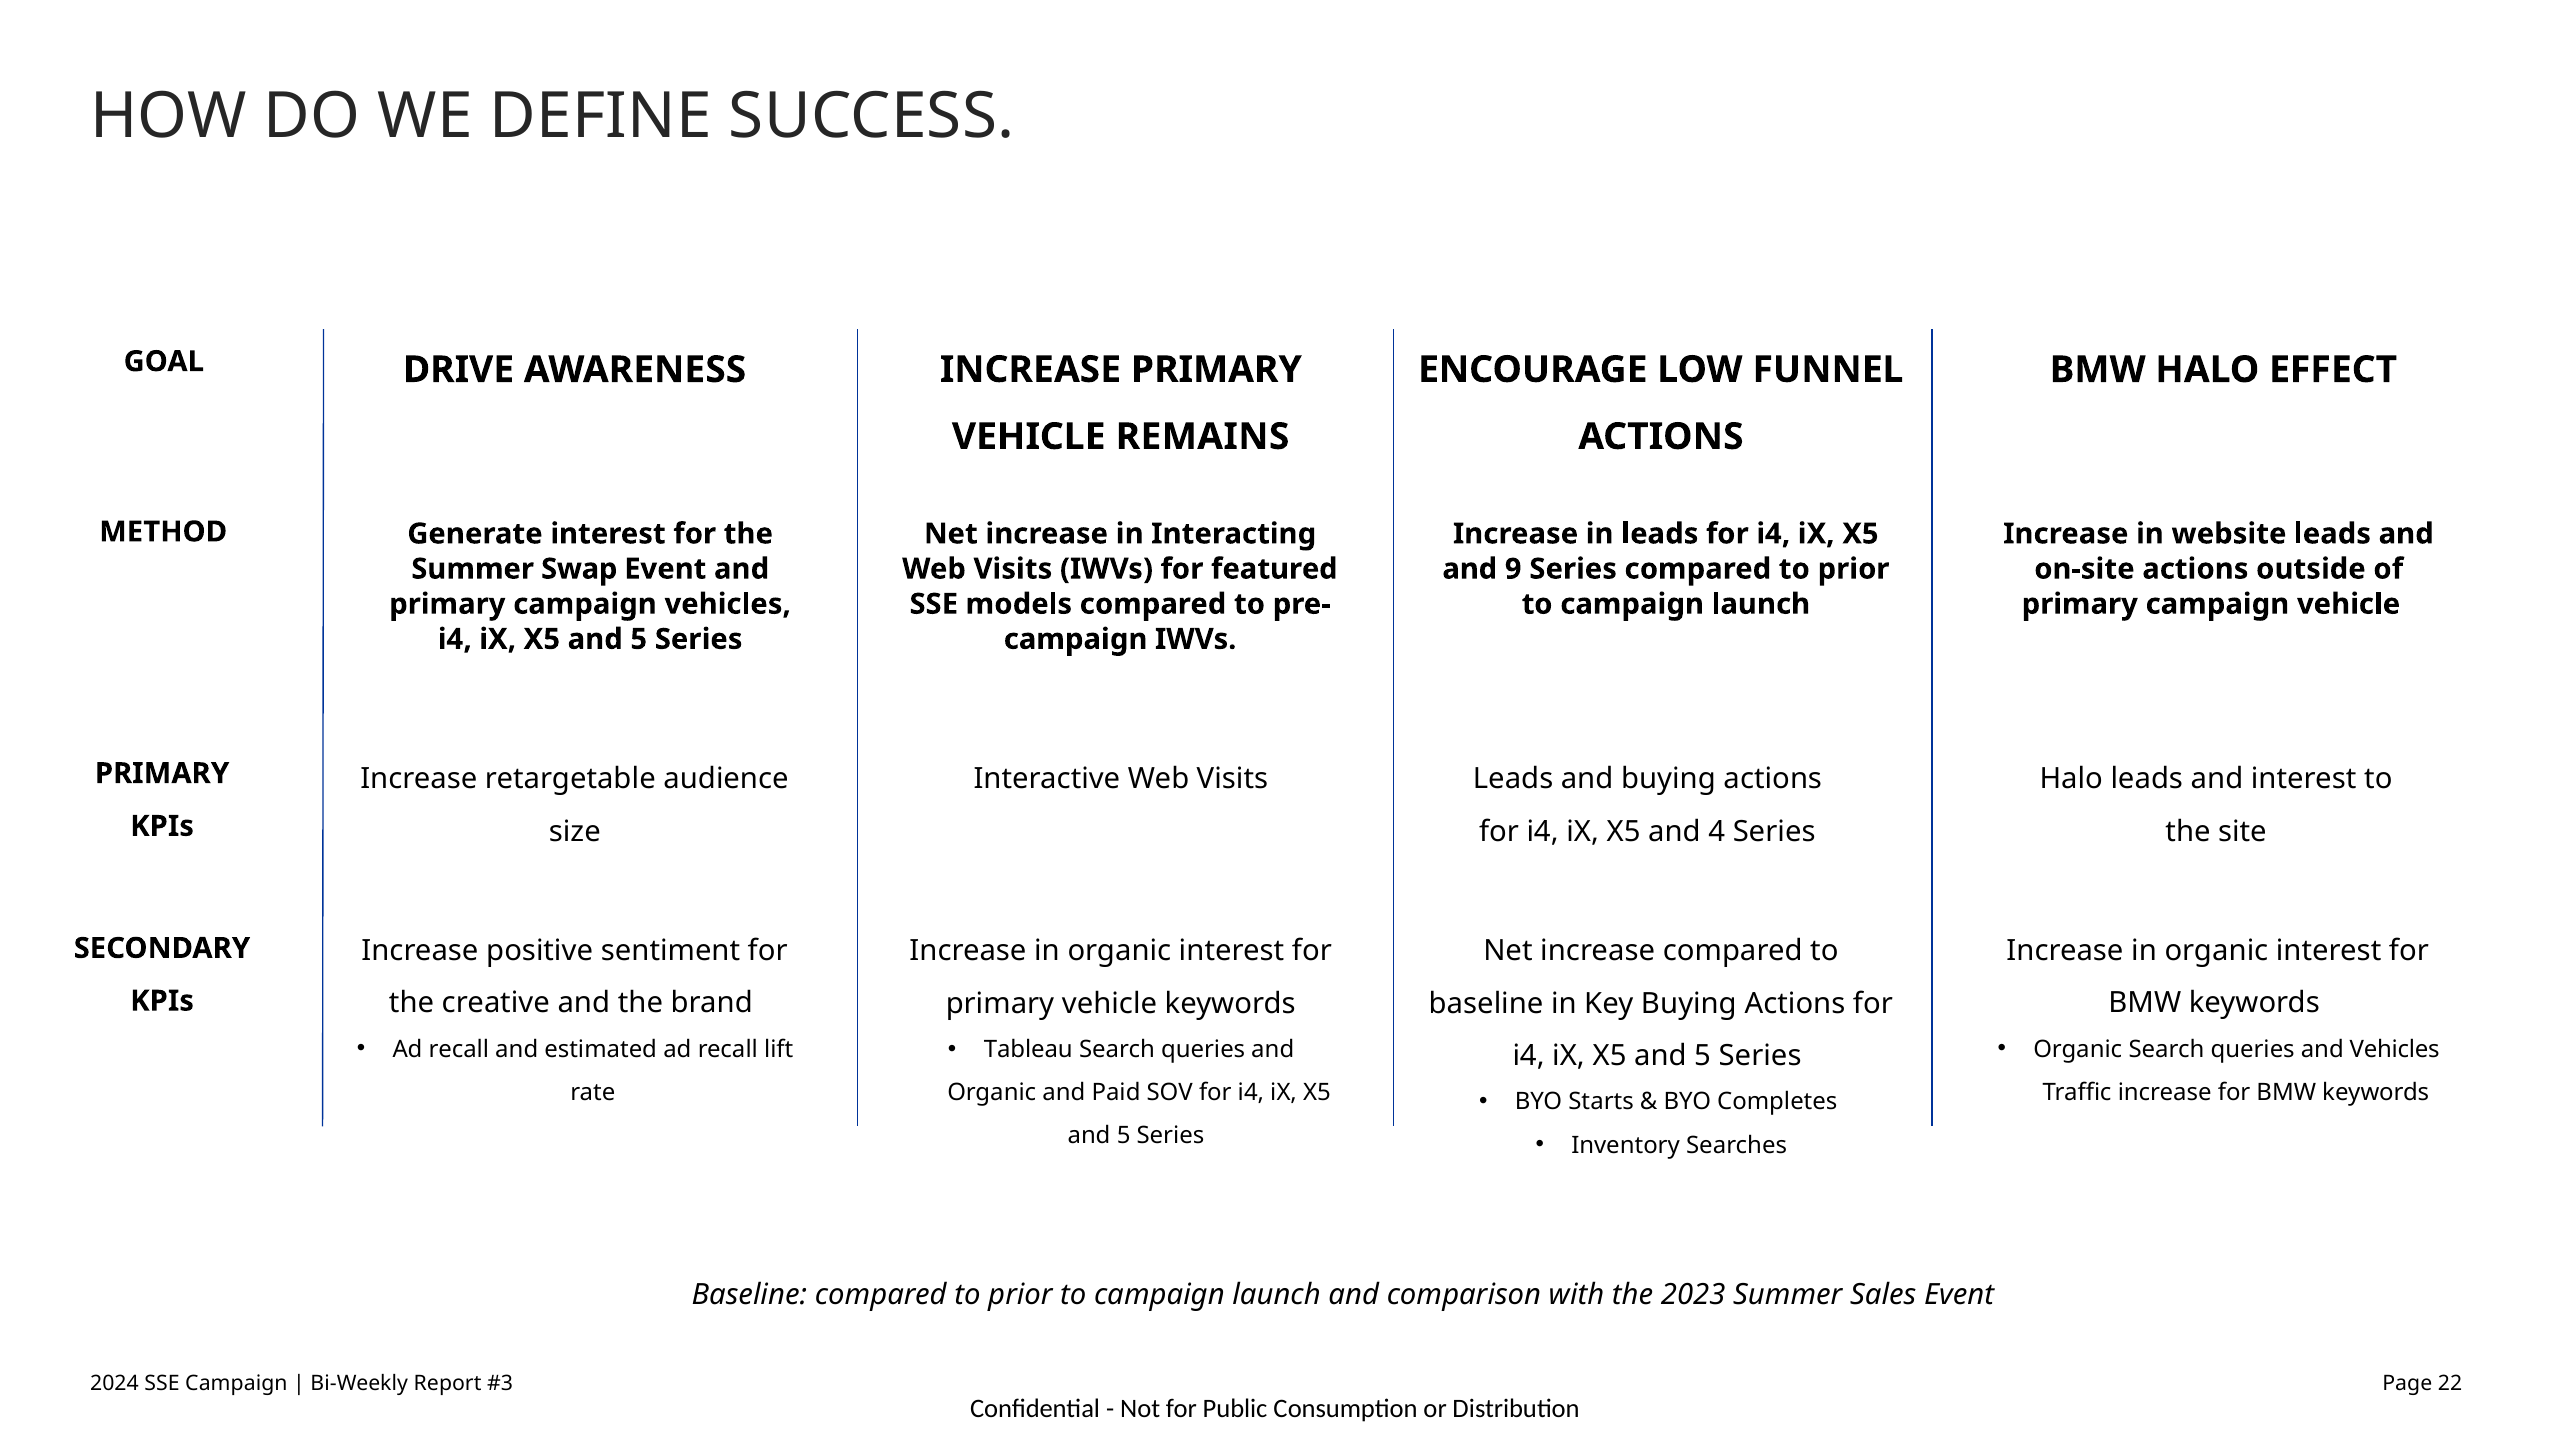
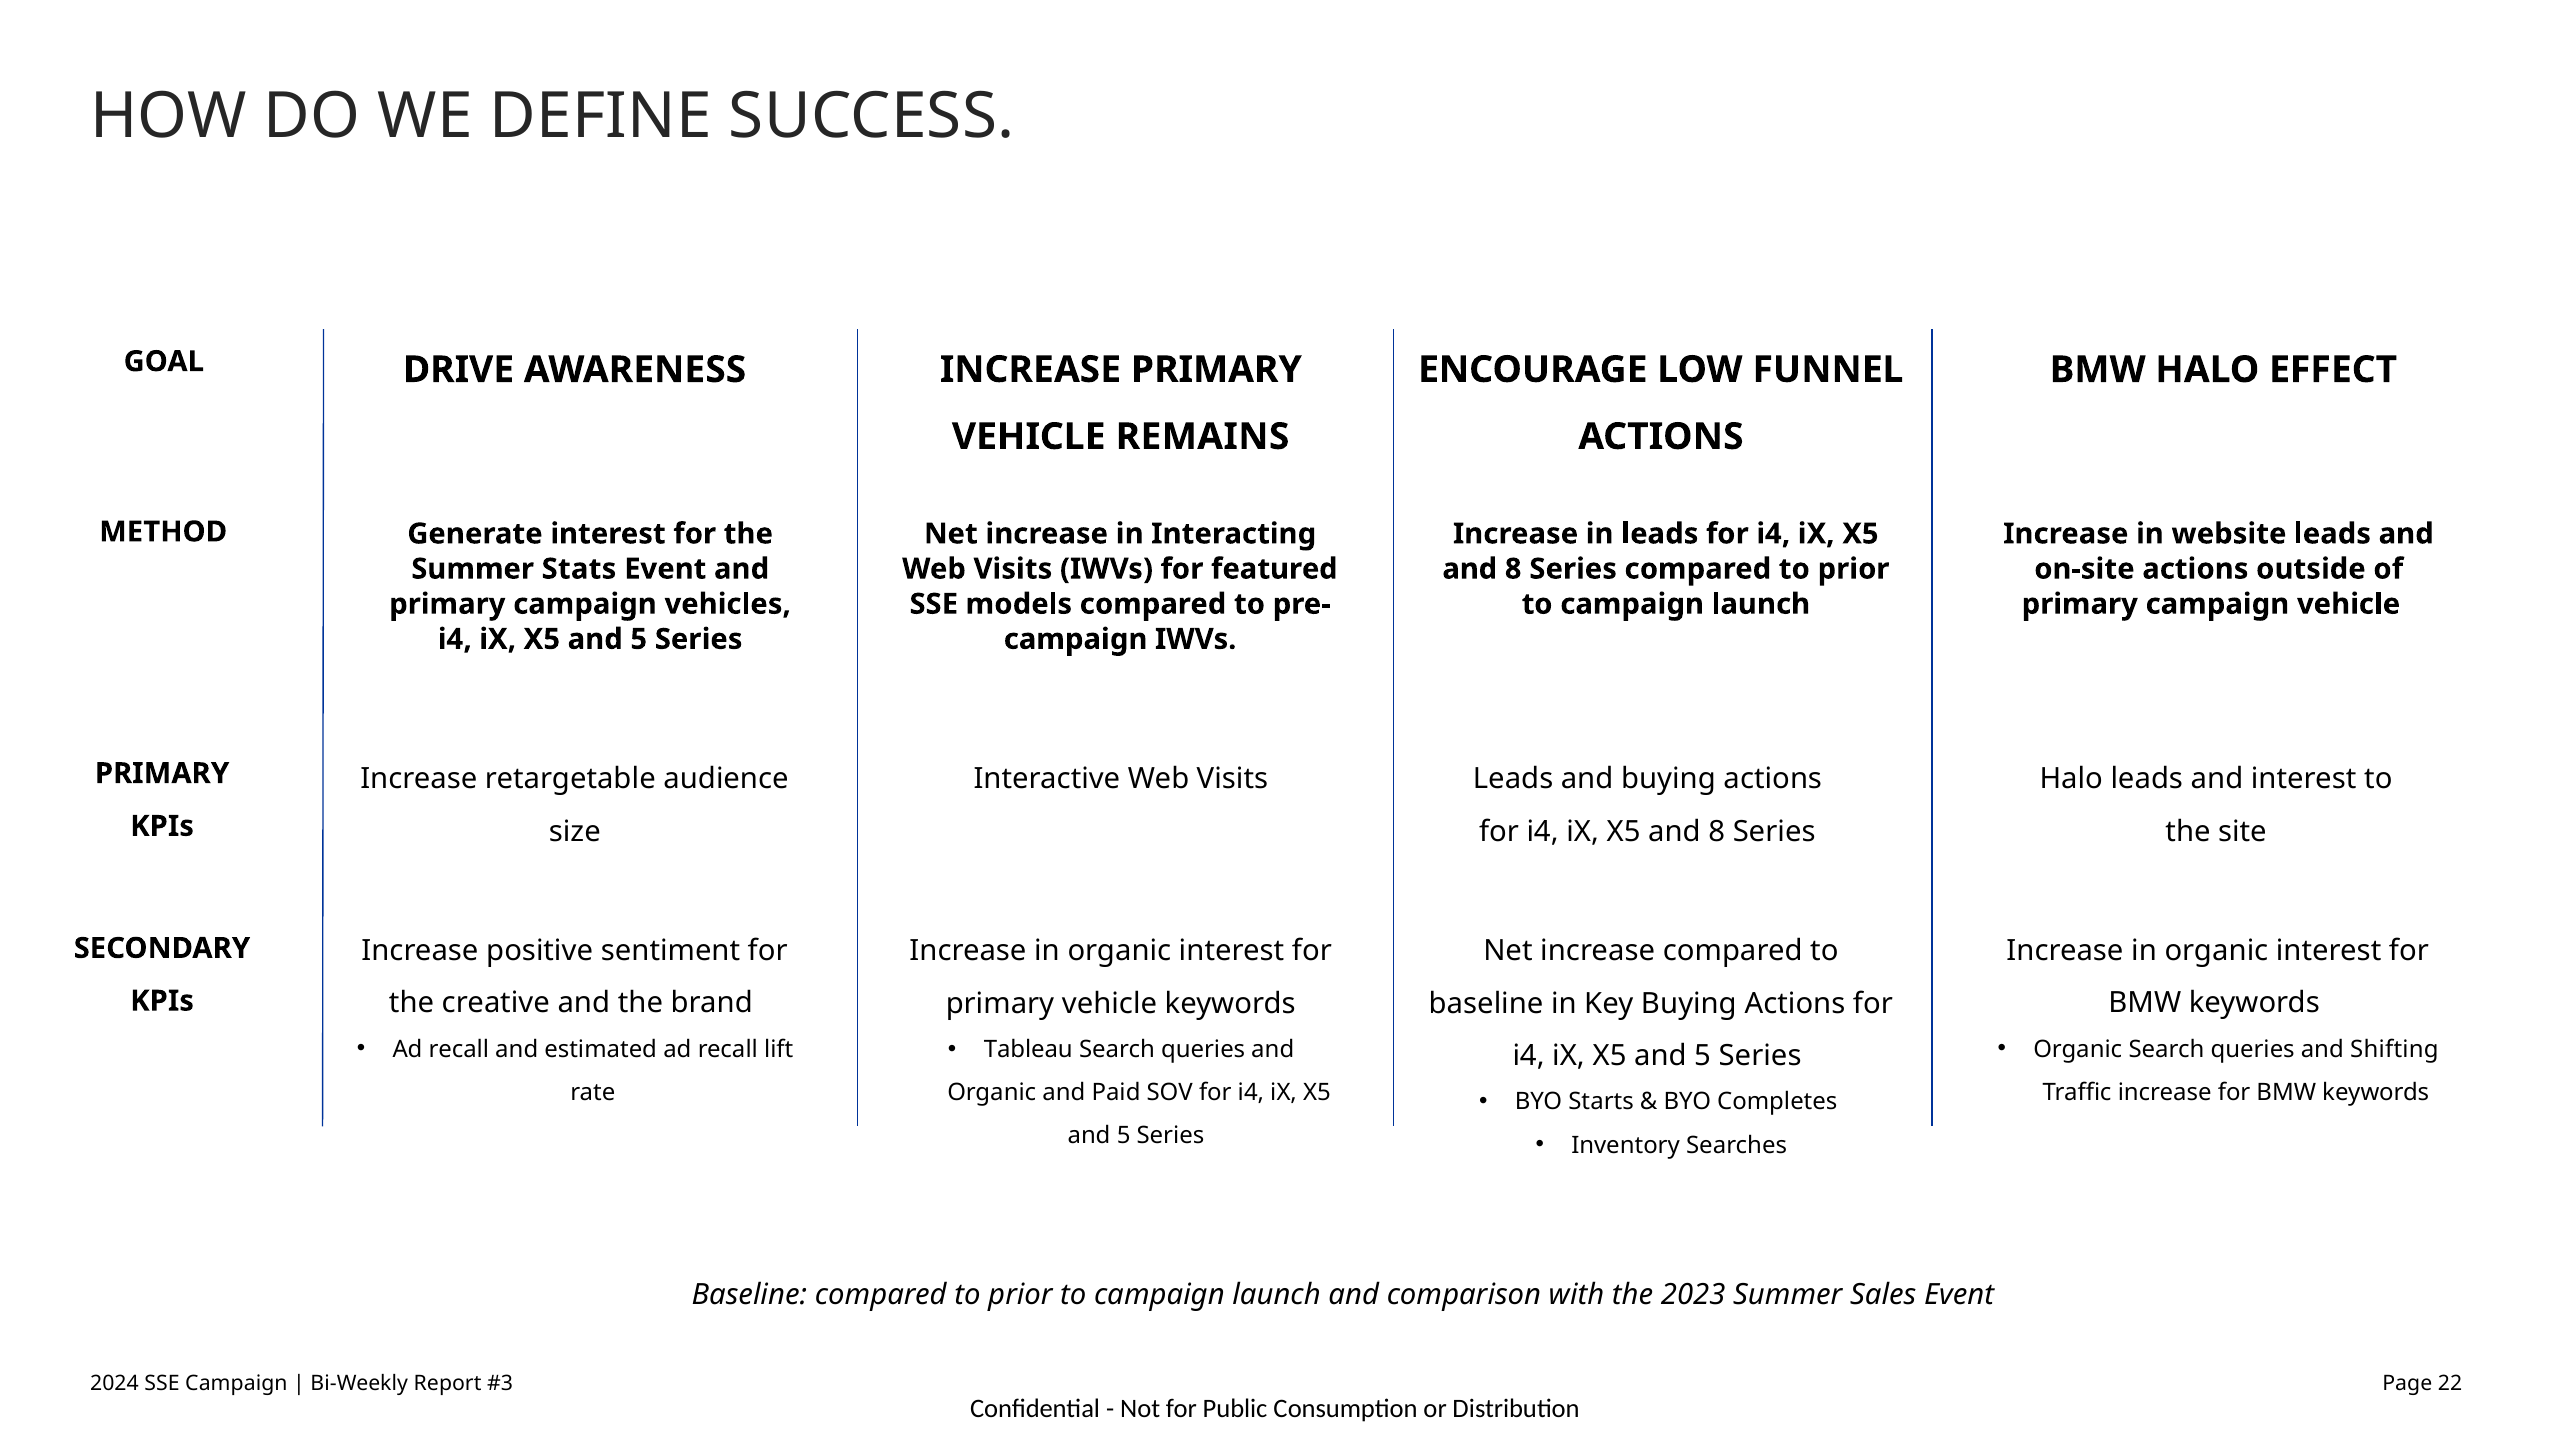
Swap: Swap -> Stats (579, 569)
9: 9 -> 8 (1513, 569)
4: 4 -> 8 (1717, 832)
and Vehicles: Vehicles -> Shifting (2394, 1049)
